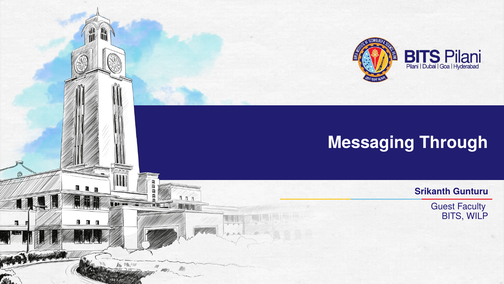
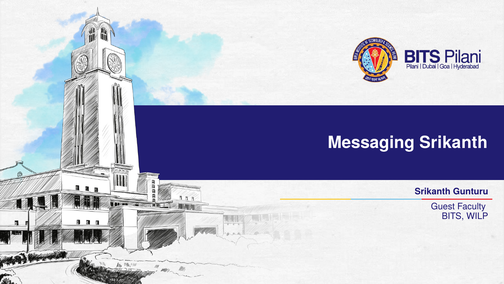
Messaging Through: Through -> Srikanth (454, 142)
